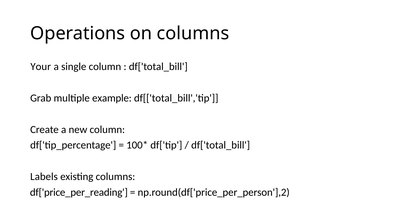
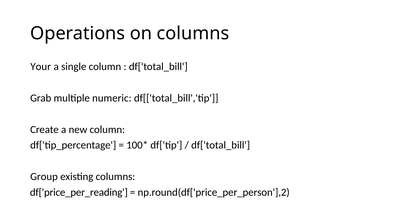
example: example -> numeric (112, 98)
Labels: Labels -> Group (44, 176)
